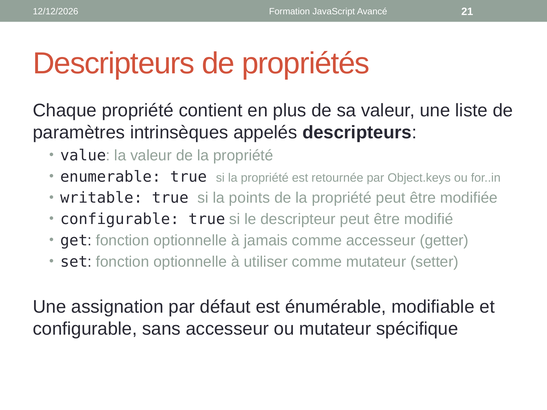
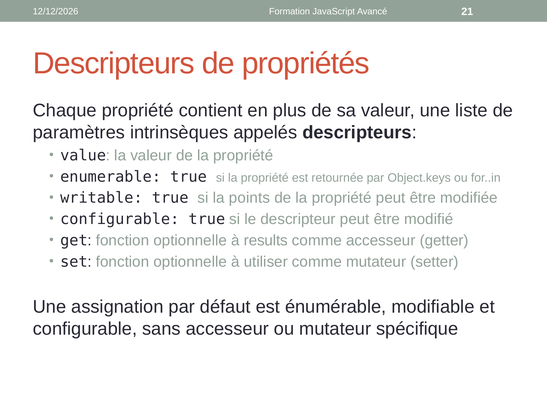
jamais: jamais -> results (266, 241)
